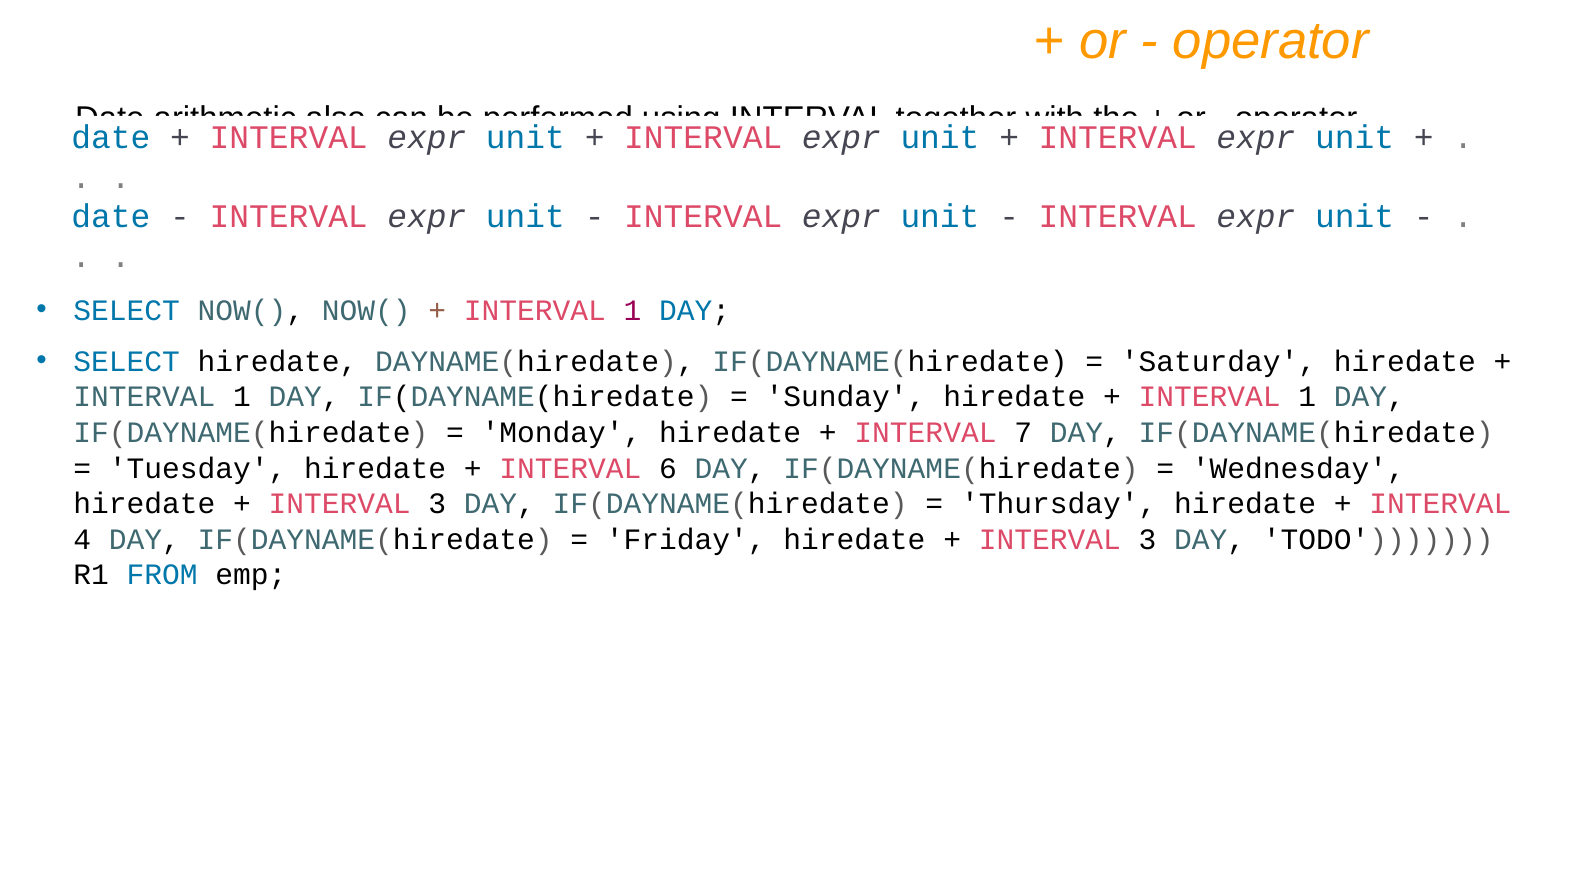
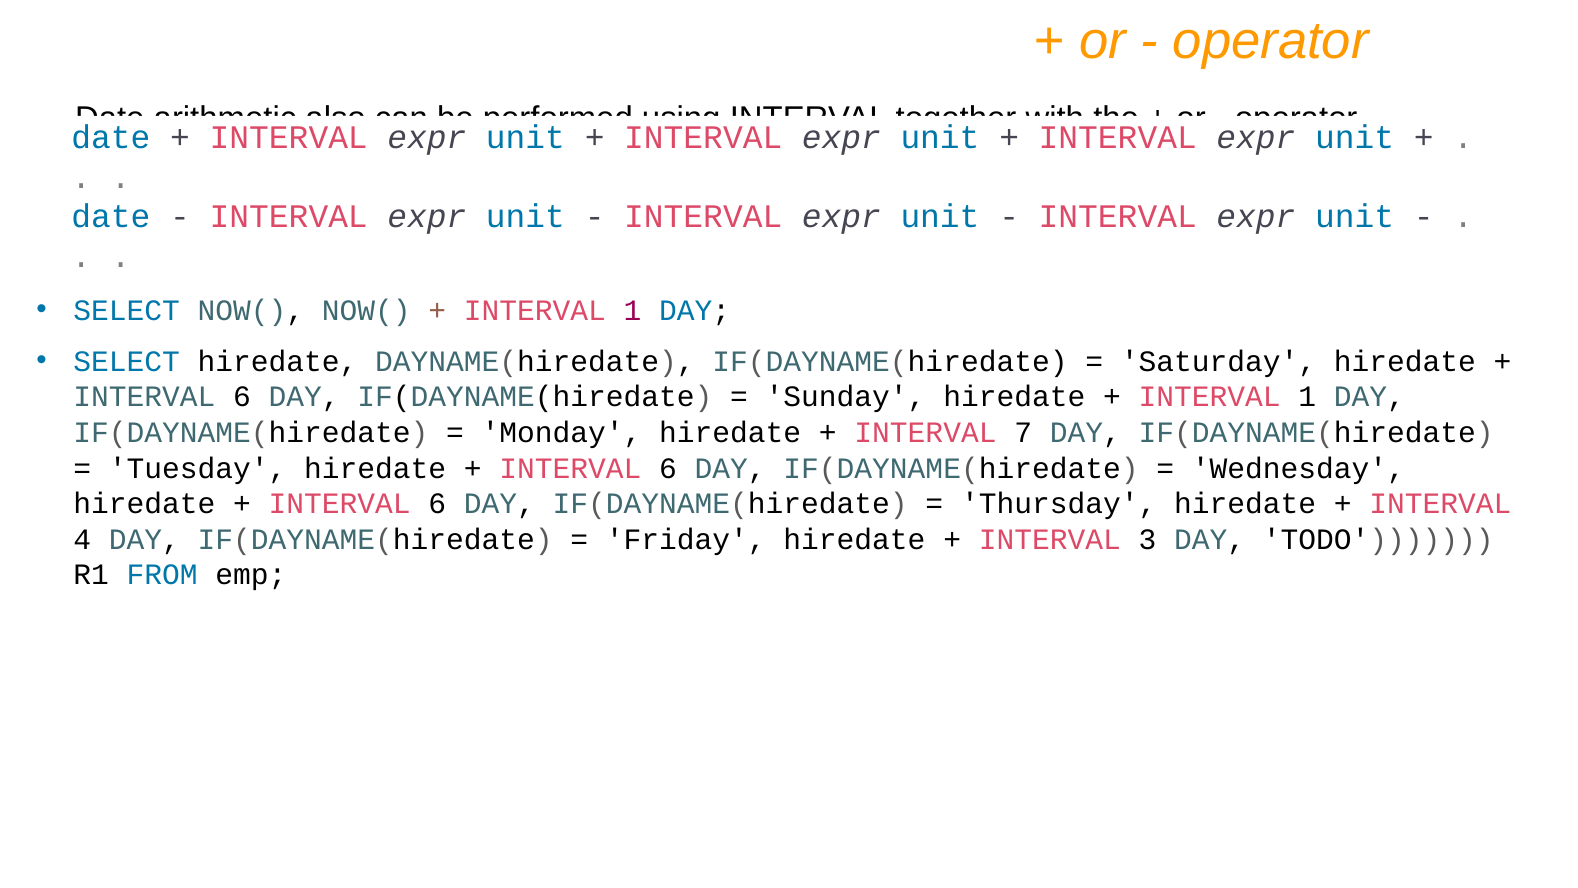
1: 1 -> 6 (242, 397)
3: 3 -> 6 (437, 504)
